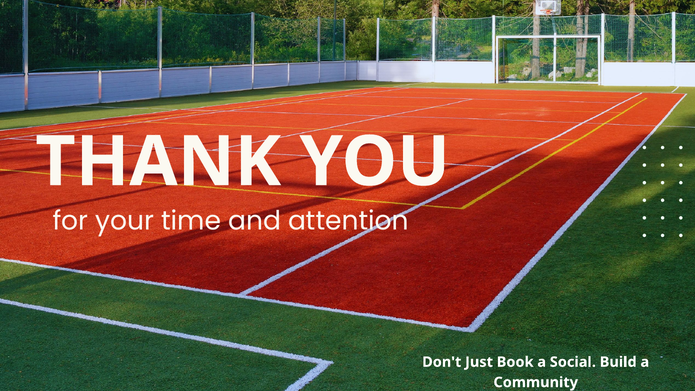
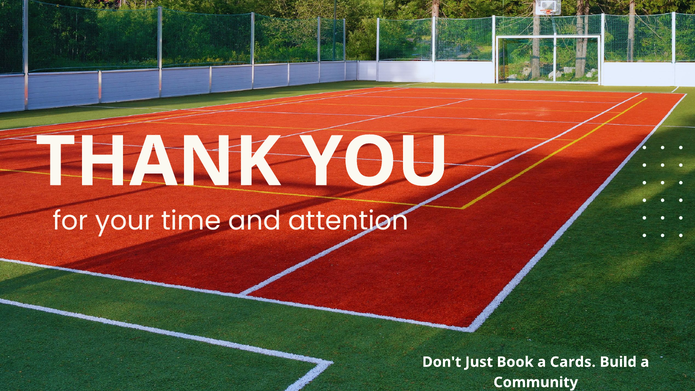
Social: Social -> Cards (573, 362)
